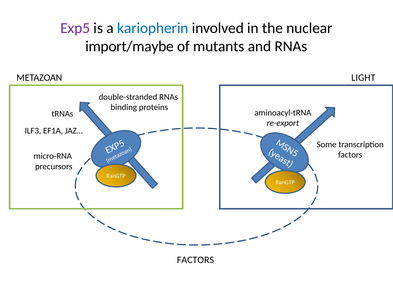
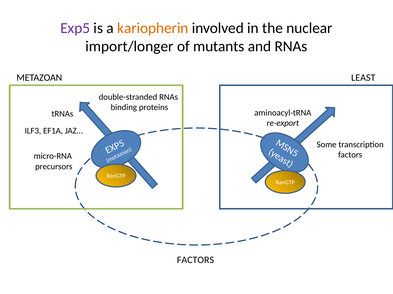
kariopherin colour: blue -> orange (153, 28)
import/maybe: import/maybe -> import/longer (129, 47)
LIGHT: LIGHT -> LEAST (363, 78)
